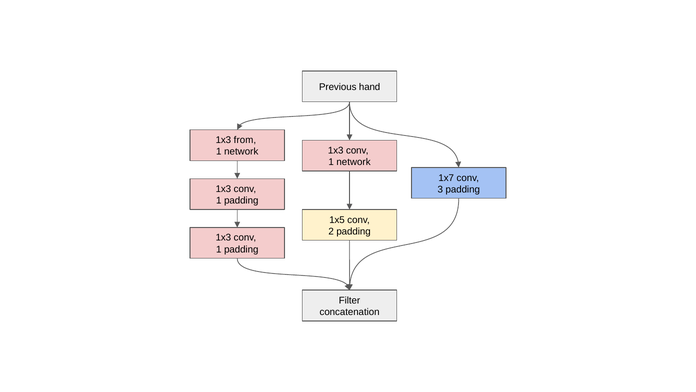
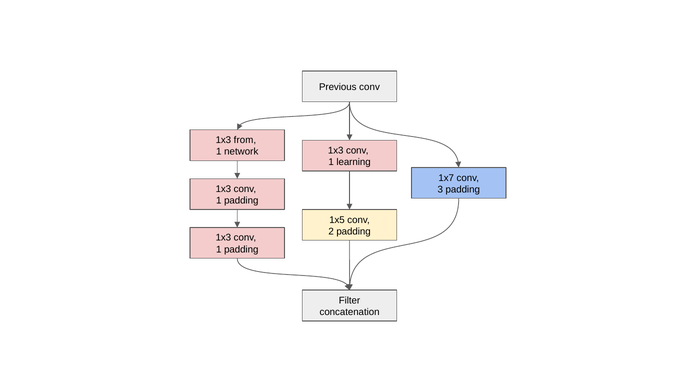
Previous hand: hand -> conv (369, 87)
network: network -> learning (354, 162)
